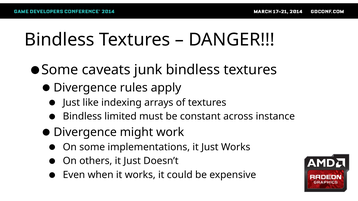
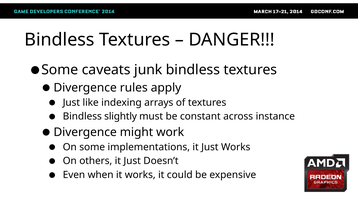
limited: limited -> slightly (121, 117)
